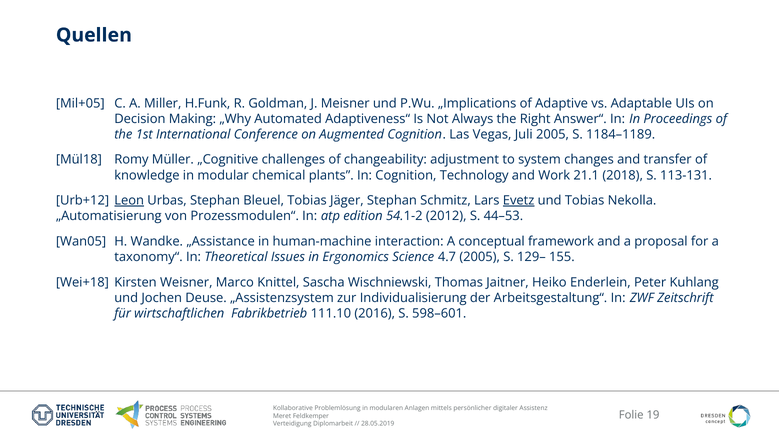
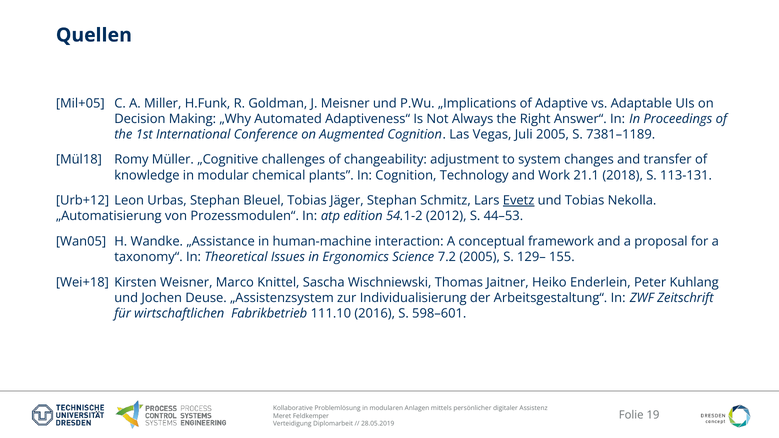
1184–1189: 1184–1189 -> 7381–1189 (621, 134)
Leon underline: present -> none (129, 201)
4.7: 4.7 -> 7.2 (447, 257)
